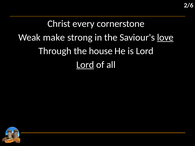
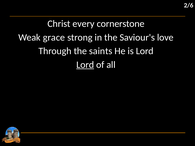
make: make -> grace (54, 37)
love underline: present -> none (165, 37)
house: house -> saints (101, 51)
